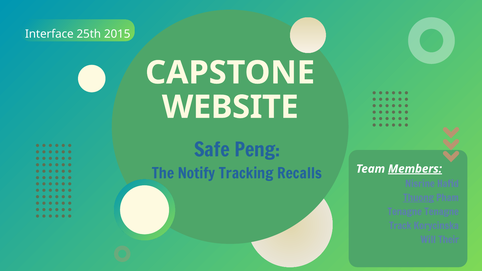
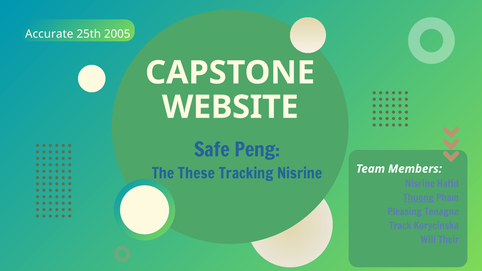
Interface: Interface -> Accurate (49, 34)
2015: 2015 -> 2005 (117, 34)
Members underline: present -> none (415, 169)
Notify: Notify -> These (196, 174)
Tracking Recalls: Recalls -> Nisrine (300, 174)
Tenagne: Tenagne -> Pleasing (405, 212)
